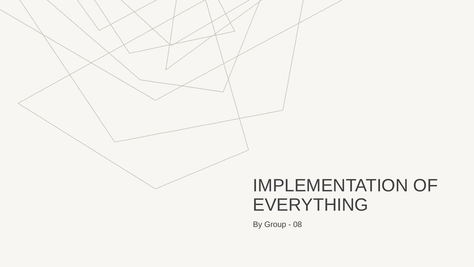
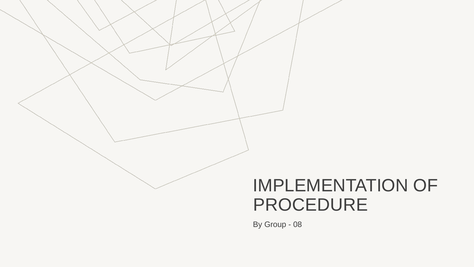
EVERYTHING: EVERYTHING -> PROCEDURE (311, 205)
